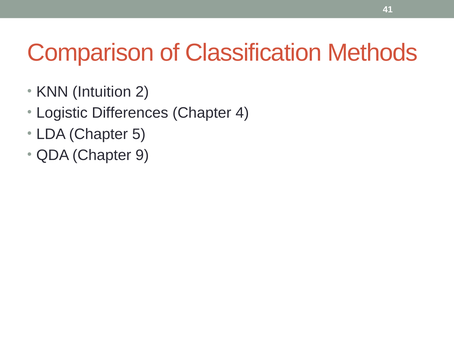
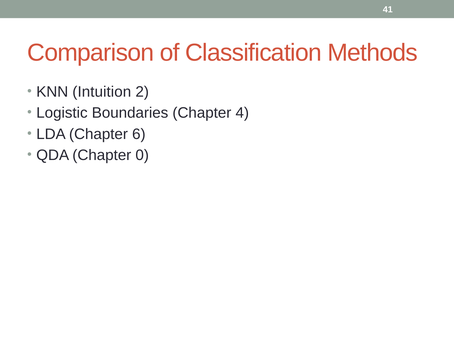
Differences: Differences -> Boundaries (130, 113)
5: 5 -> 6 (139, 134)
9: 9 -> 0 (142, 155)
